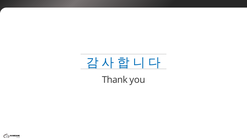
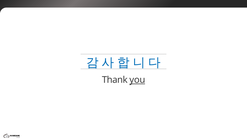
you underline: none -> present (137, 80)
